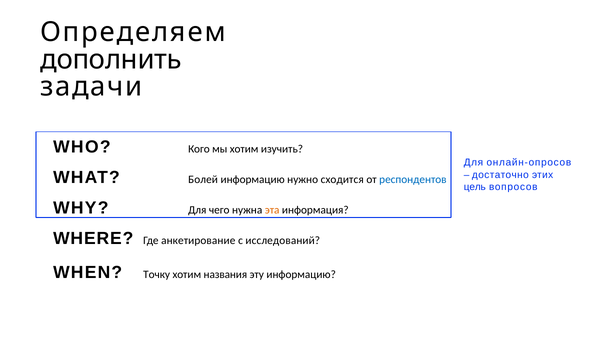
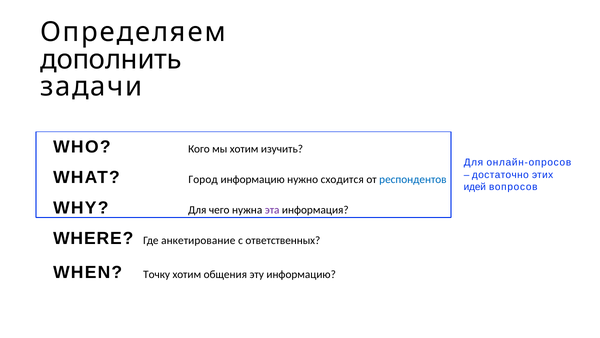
Болей: Болей -> Город (203, 179)
цель: цель -> идей (475, 187)
эта colour: orange -> purple (272, 210)
исследований: исследований -> ответственных (283, 240)
названия: названия -> общения (225, 274)
